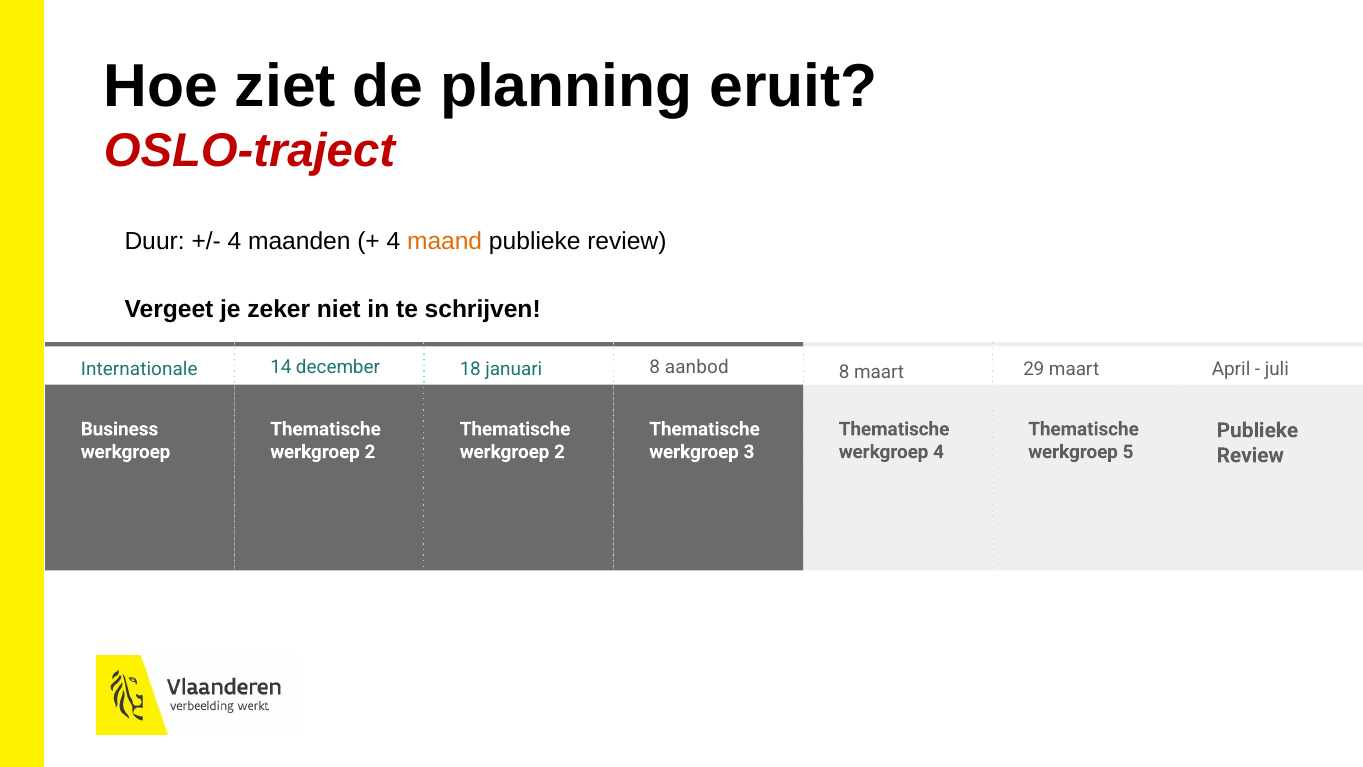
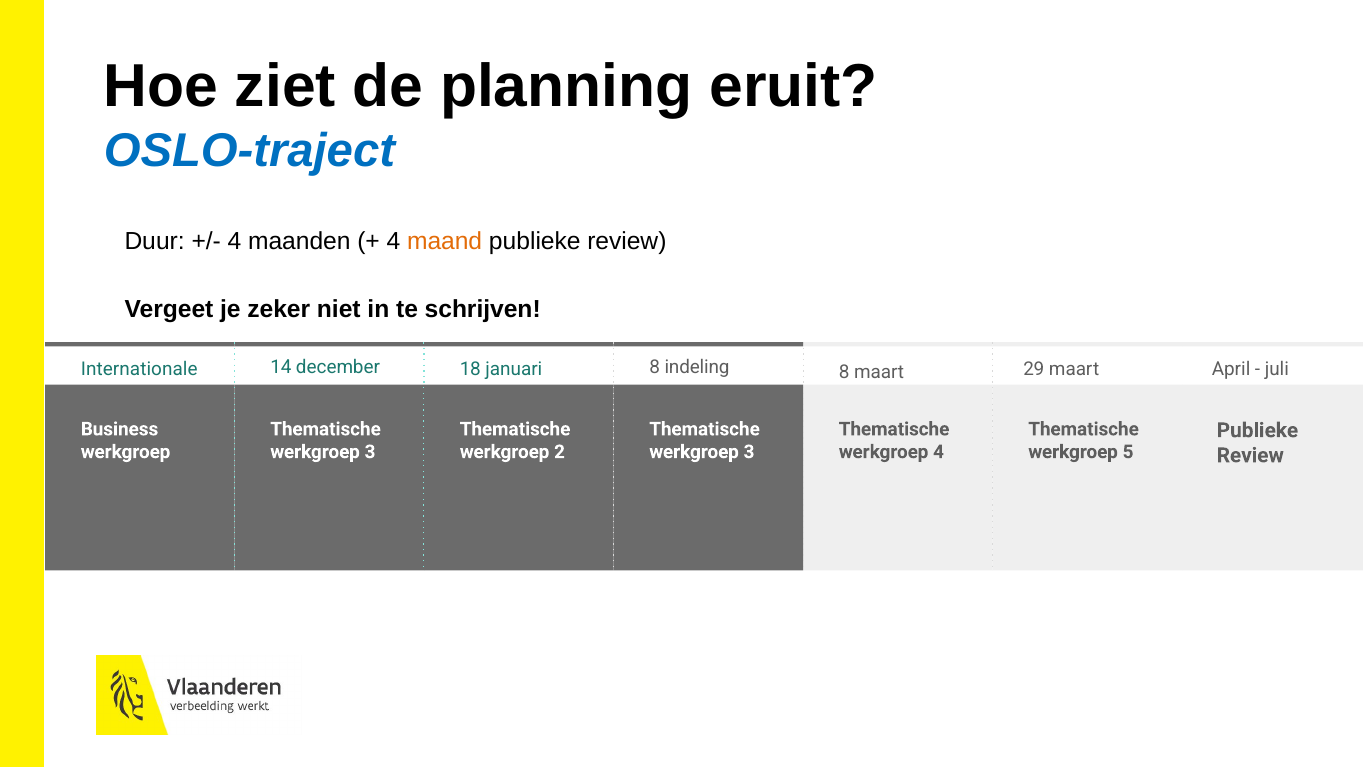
OSLO-traject colour: red -> blue (249, 150)
aanbod: aanbod -> indeling (697, 368)
2: 2 -> 3 (370, 452)
